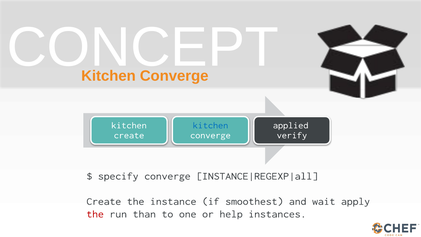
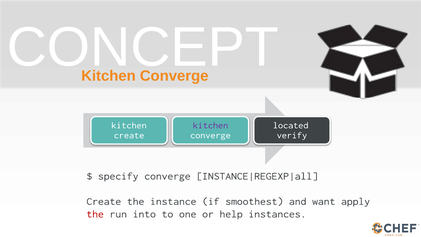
kitchen colour: blue -> purple (210, 125)
applied: applied -> located (291, 125)
wait: wait -> want (324, 201)
than: than -> into (144, 214)
